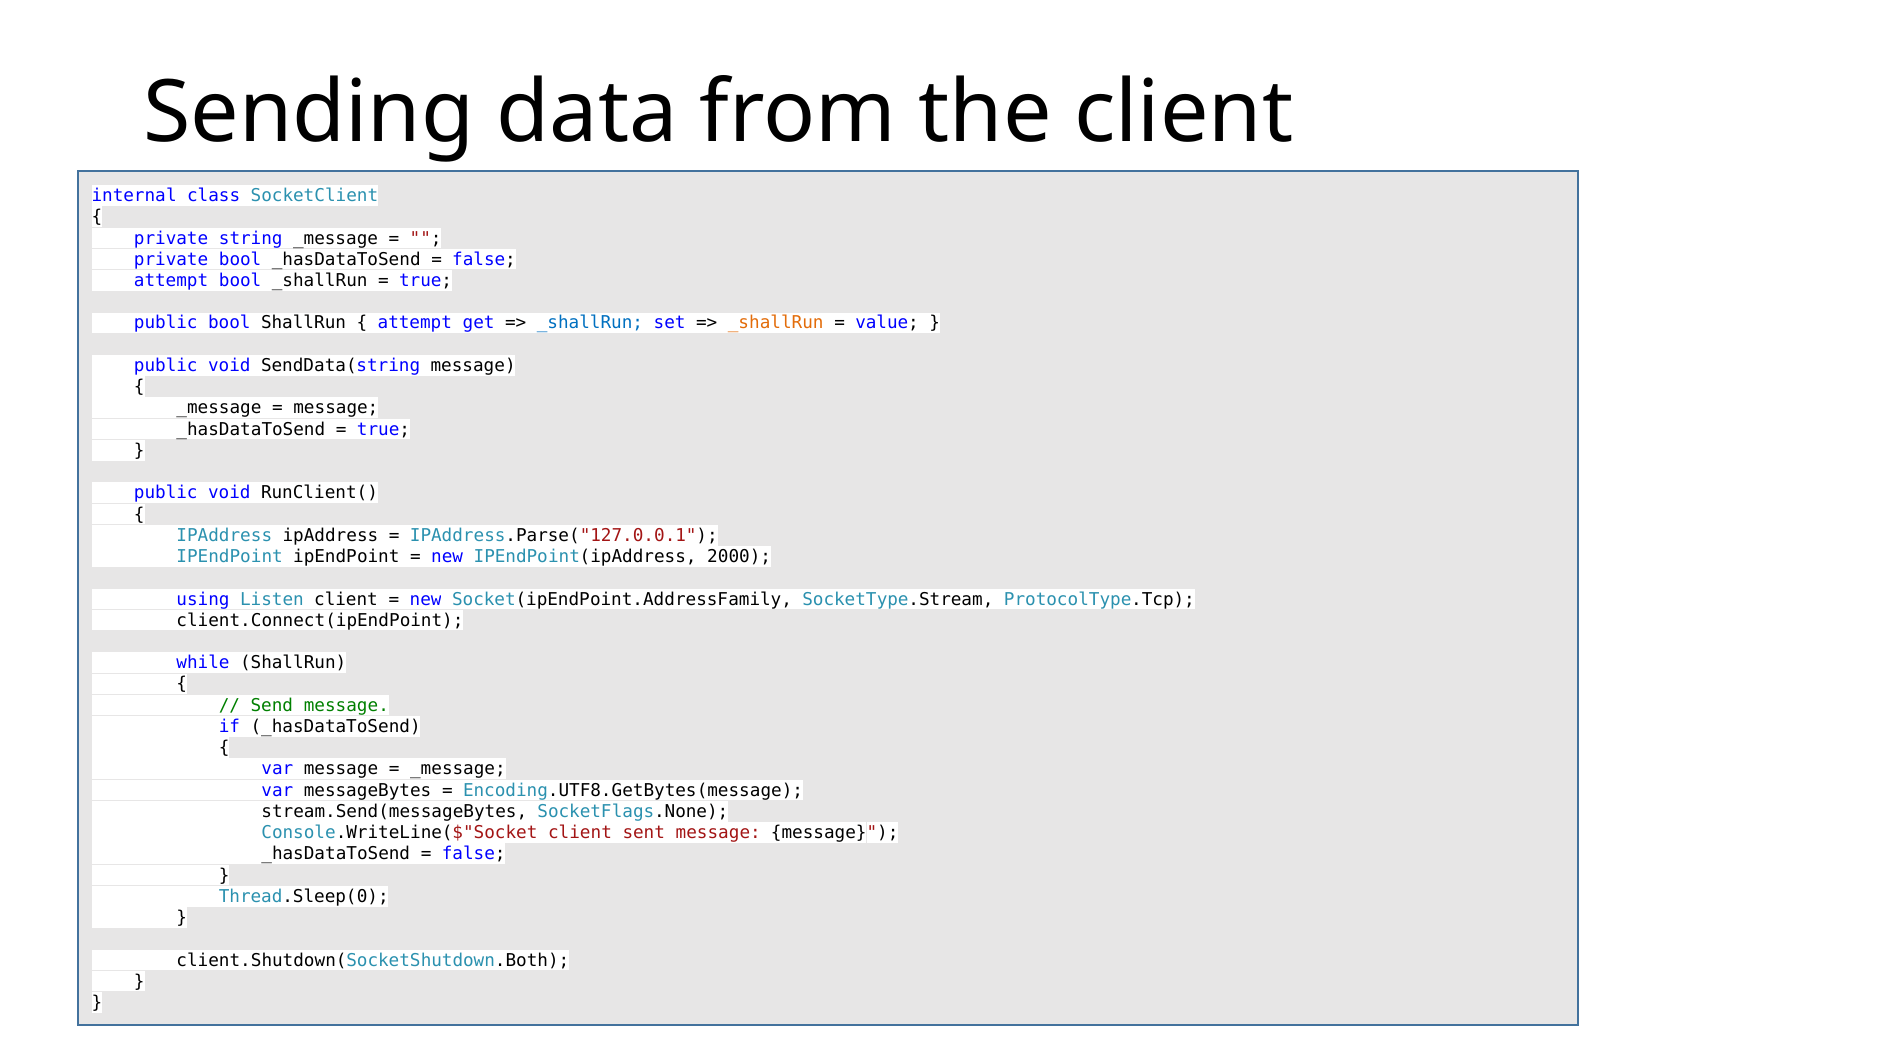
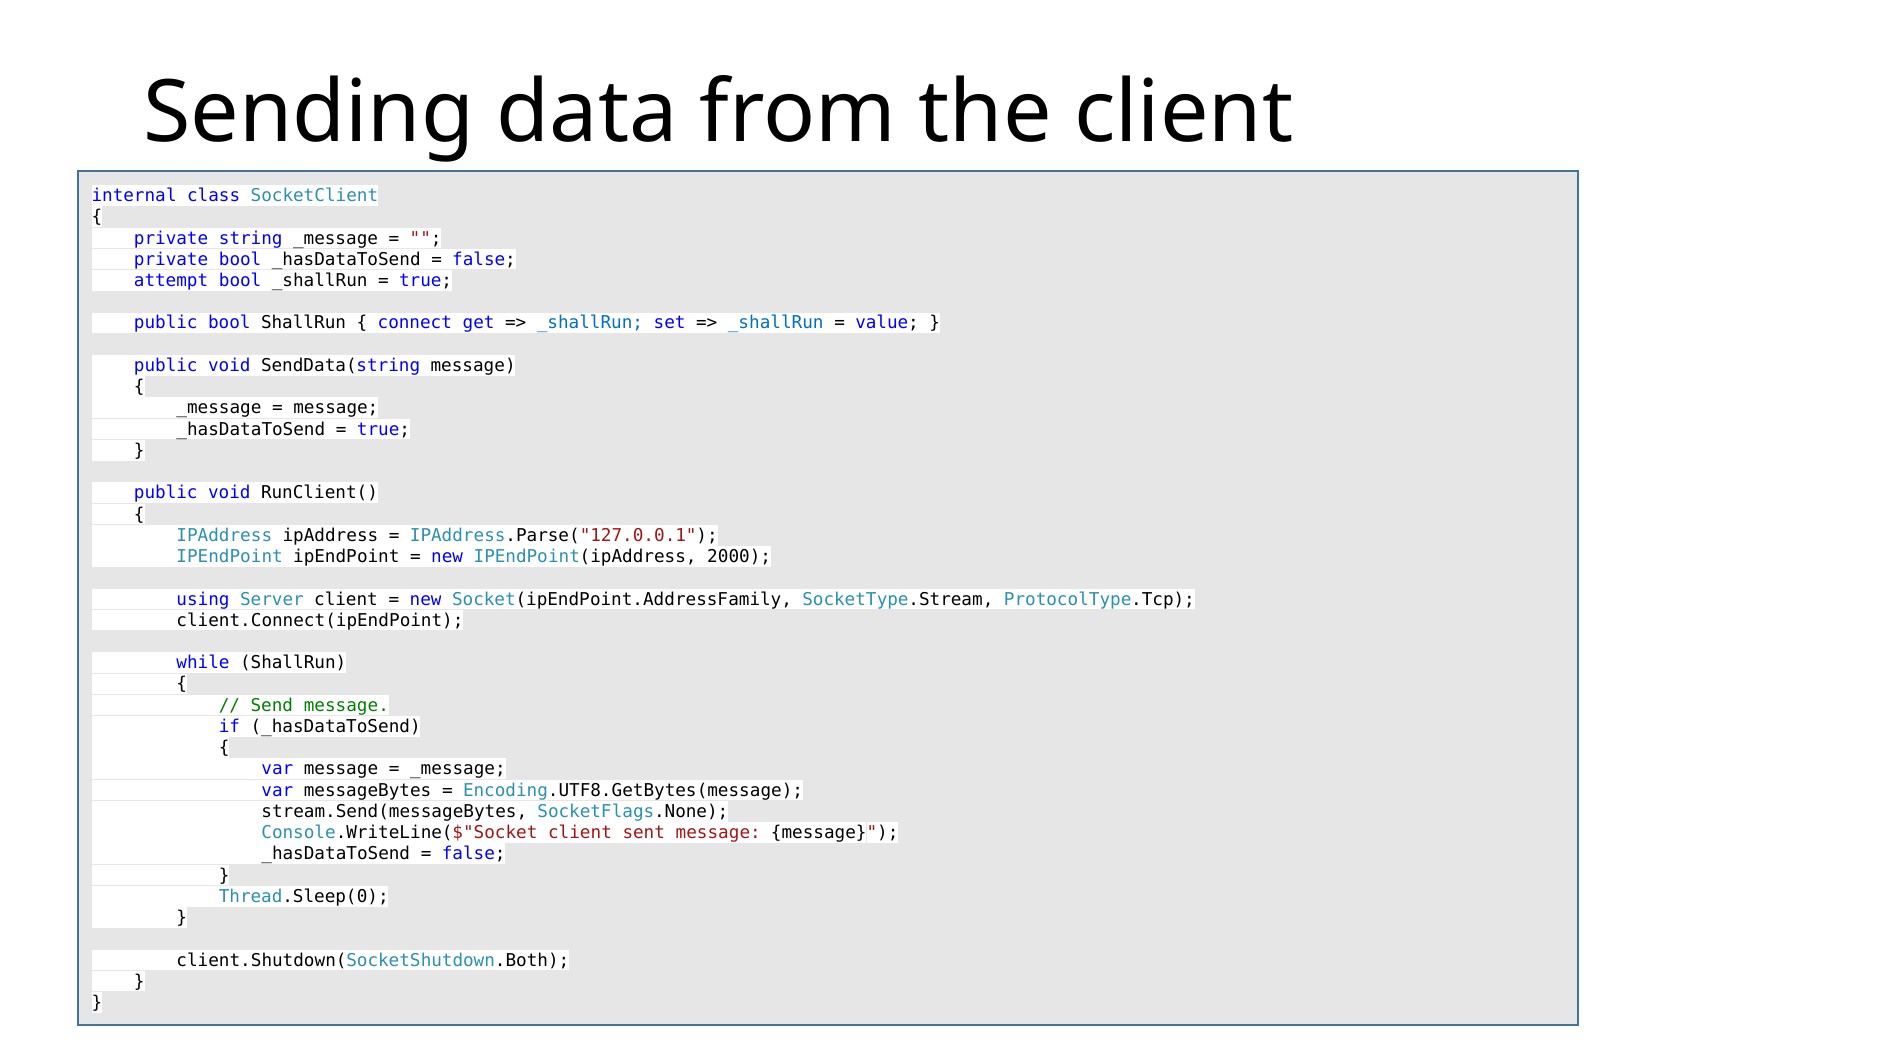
attempt: attempt -> connect (415, 323)
_shallRun colour: orange -> blue (776, 323)
Listen: Listen -> Server (272, 599)
